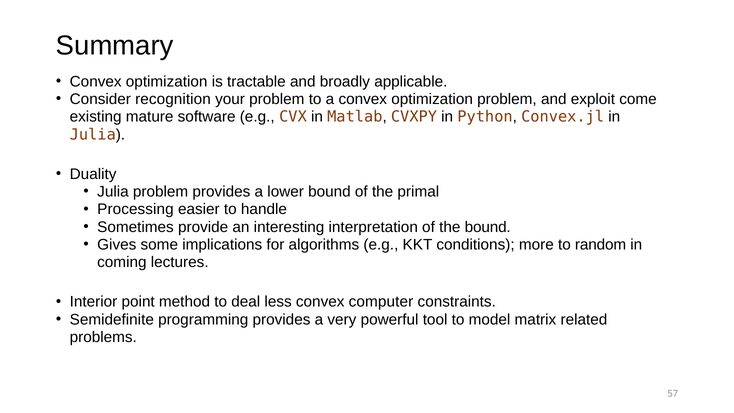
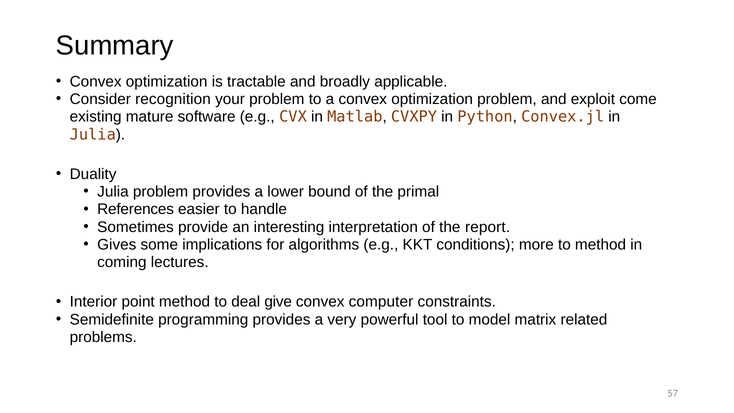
Processing: Processing -> References (136, 209)
the bound: bound -> report (488, 227)
to random: random -> method (601, 245)
less: less -> give (278, 302)
